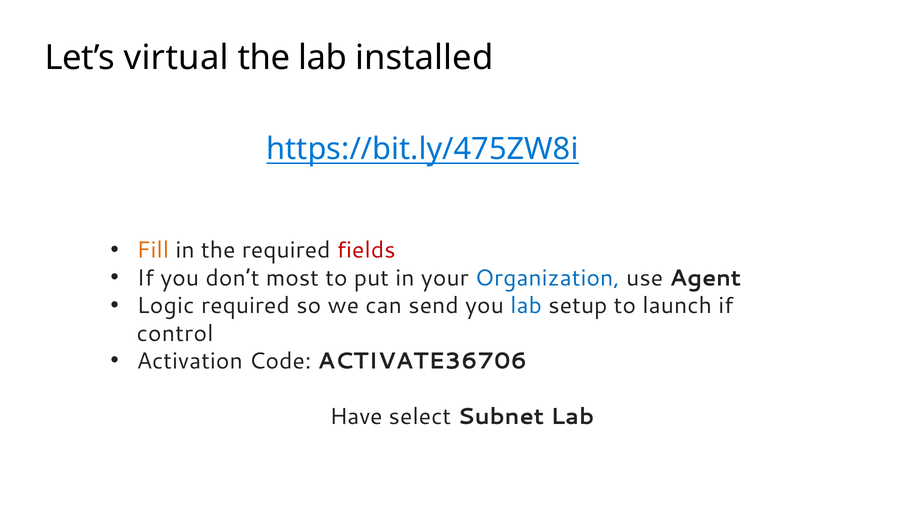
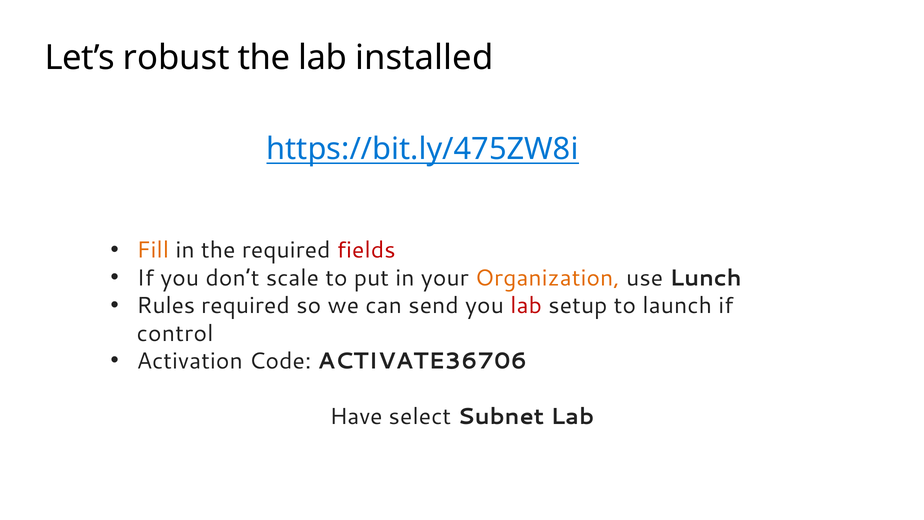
virtual: virtual -> robust (176, 58)
most: most -> scale (292, 278)
Organization colour: blue -> orange (547, 278)
Agent: Agent -> Lunch (706, 278)
Logic: Logic -> Rules (166, 306)
lab colour: blue -> red (526, 306)
